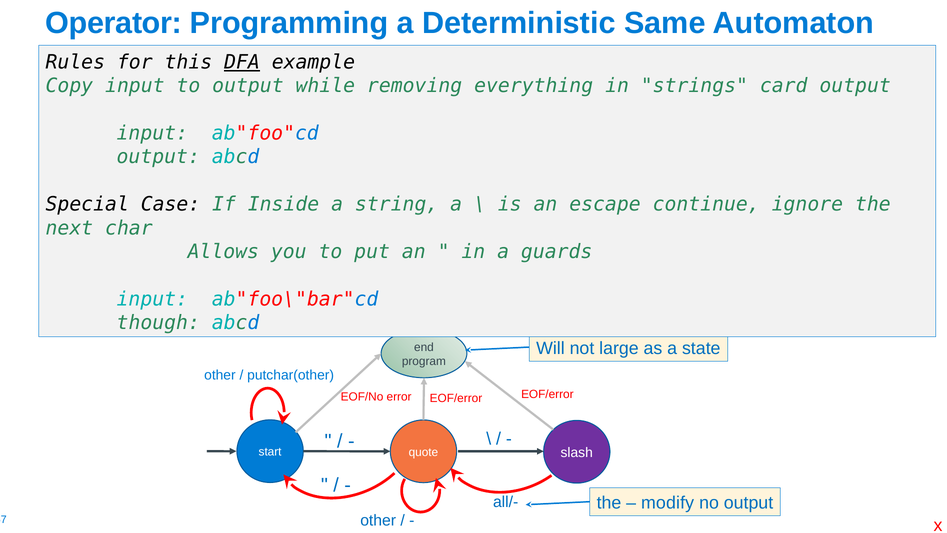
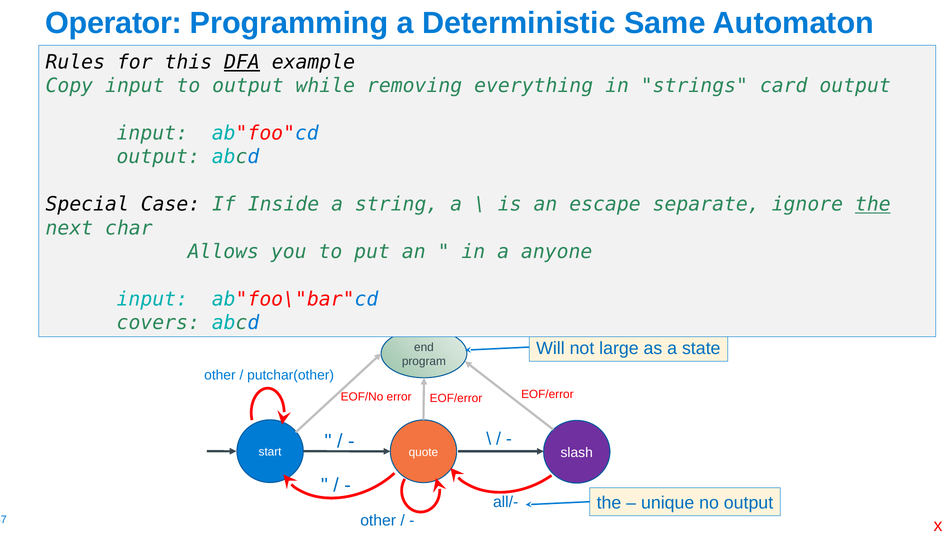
continue: continue -> separate (706, 204)
the underline: none -> present (873, 204)
guards: guards -> anyone (557, 252)
though: though -> covers (158, 323)
modify: modify -> unique (668, 503)
